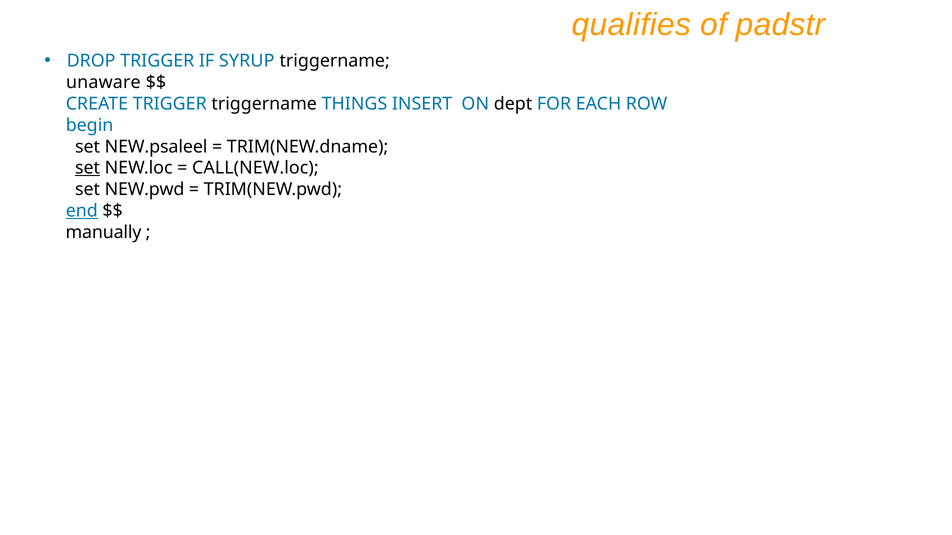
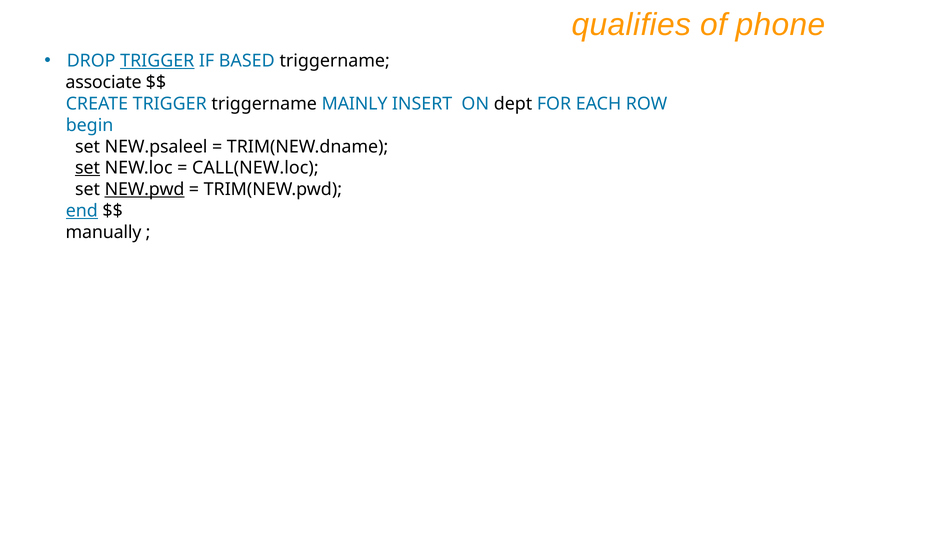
padstr: padstr -> phone (781, 25)
TRIGGER underline: none -> present (157, 61)
SYRUP: SYRUP -> BASED (247, 61)
unaware: unaware -> associate (104, 83)
THINGS: THINGS -> MAINLY (355, 104)
NEW.pwd underline: none -> present (145, 190)
